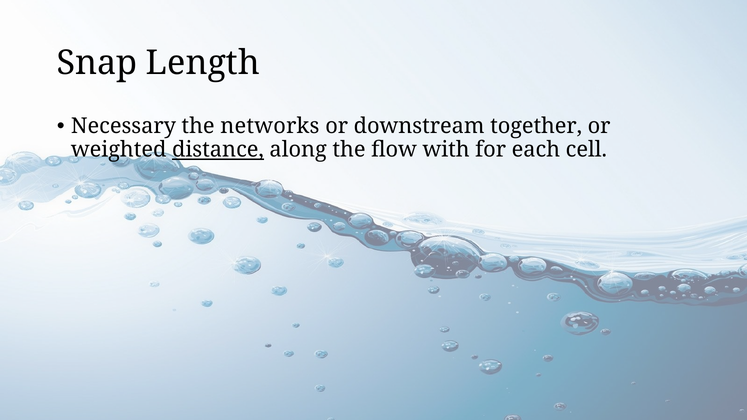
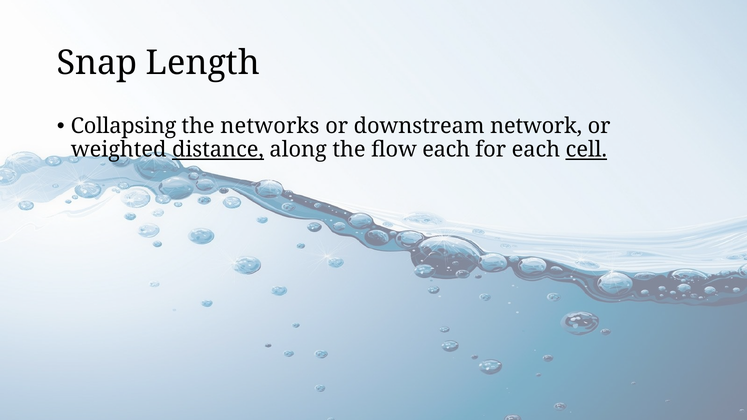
Necessary: Necessary -> Collapsing (124, 126)
together: together -> network (536, 126)
flow with: with -> each (446, 150)
cell underline: none -> present (586, 150)
